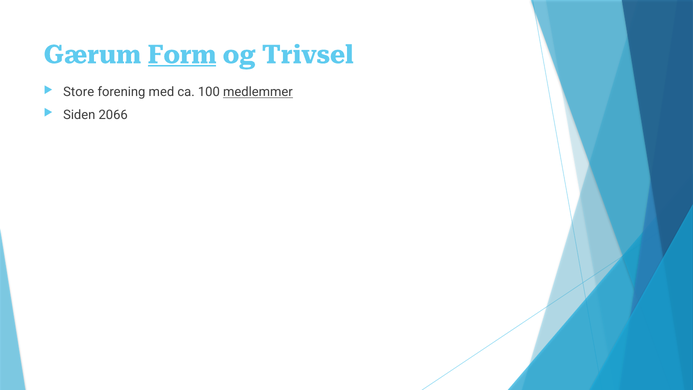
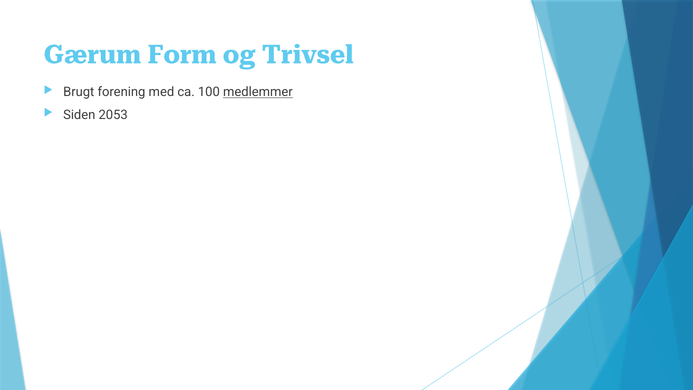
Form underline: present -> none (182, 55)
Store: Store -> Brugt (79, 92)
2066: 2066 -> 2053 (113, 115)
